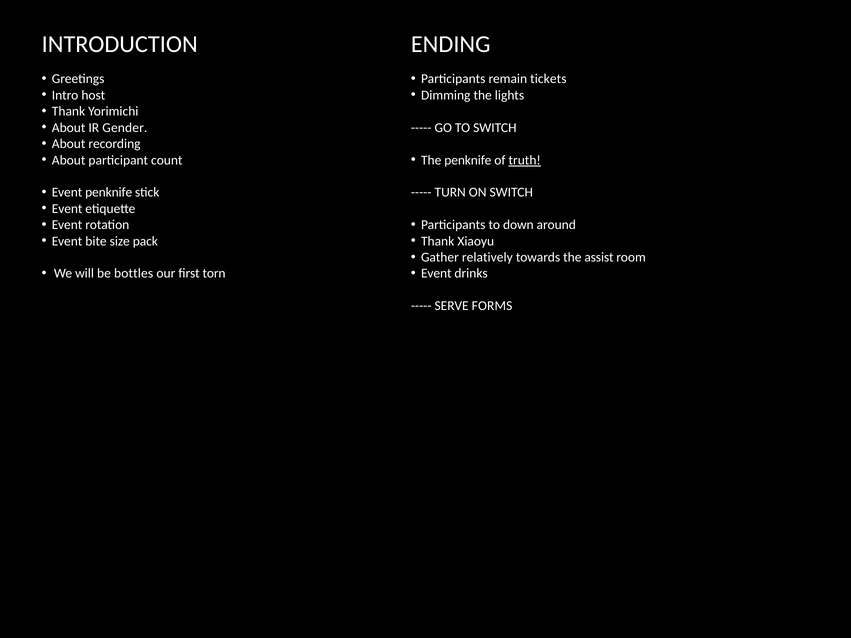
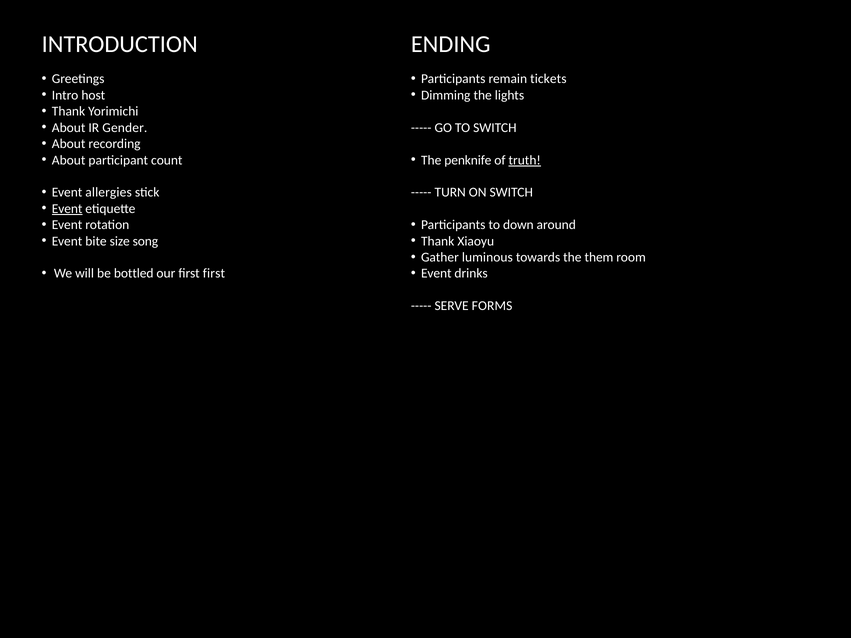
Event penknife: penknife -> allergies (109, 193)
Event underline: none -> present (67, 209)
pack: pack -> song (145, 241)
relatively: relatively -> luminous (487, 257)
assist: assist -> them (599, 257)
bottles: bottles -> bottled (134, 274)
first torn: torn -> first (214, 274)
